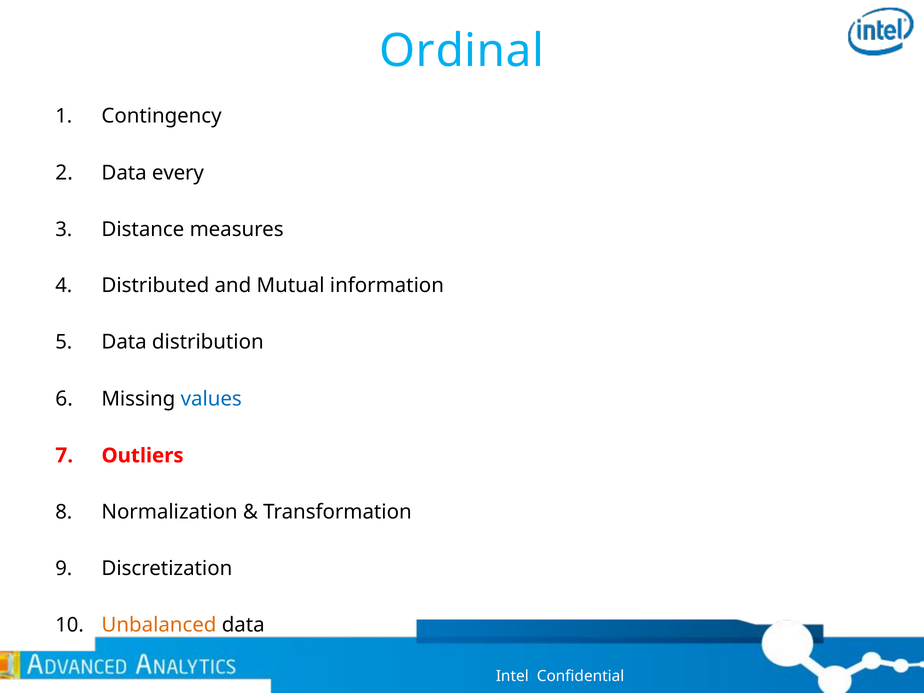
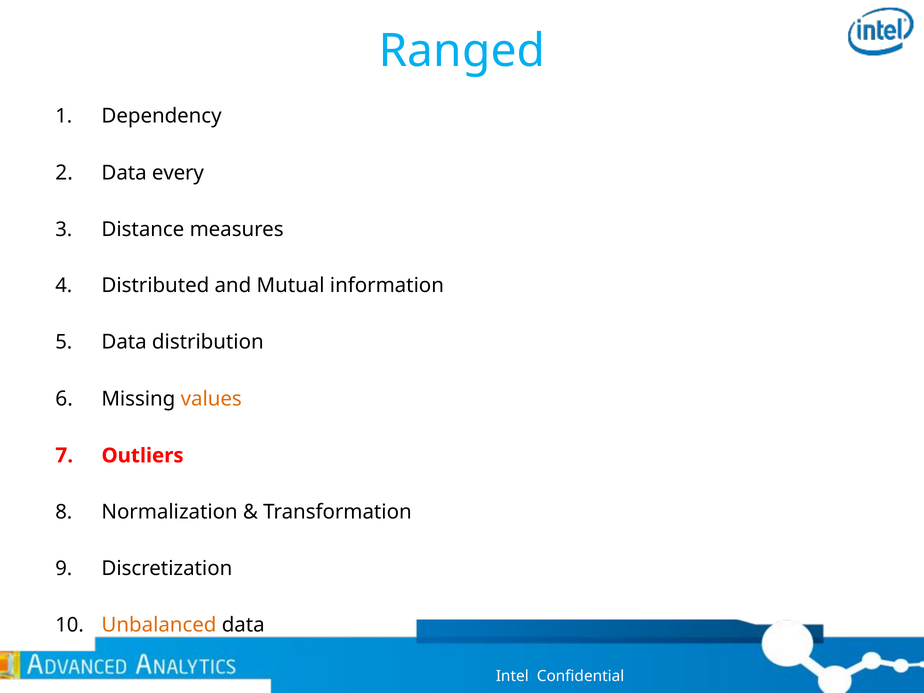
Ordinal: Ordinal -> Ranged (462, 51)
Contingency: Contingency -> Dependency (162, 116)
values colour: blue -> orange (211, 399)
